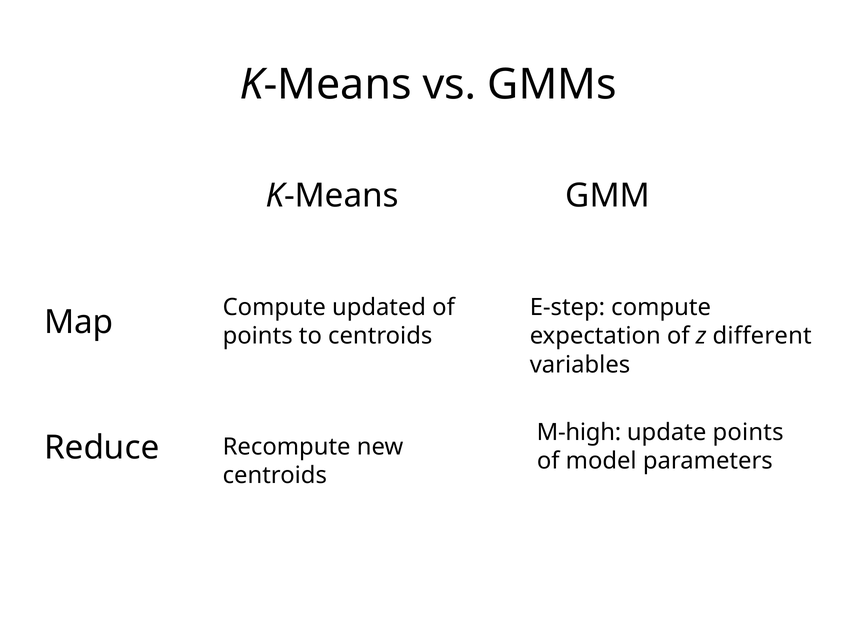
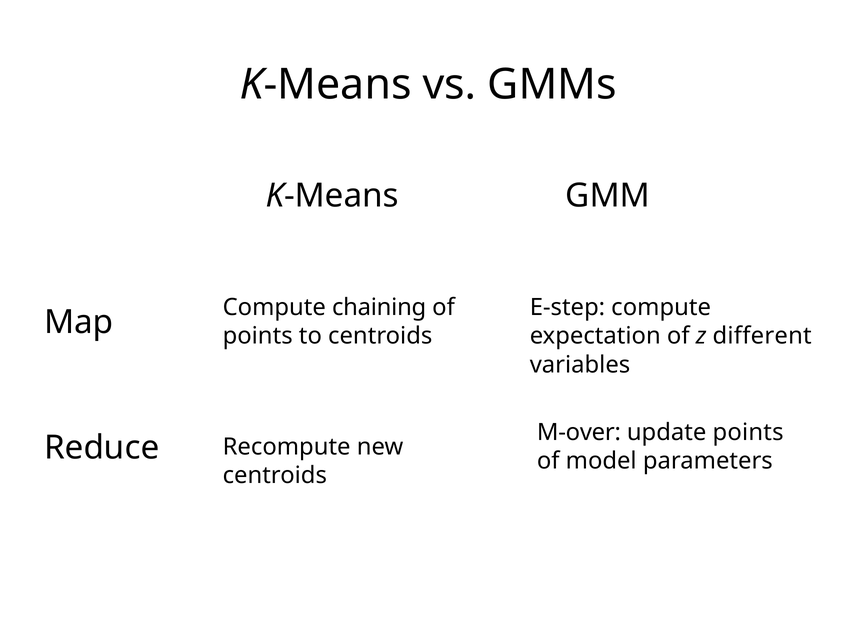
updated: updated -> chaining (379, 307)
M-high: M-high -> M-over (579, 432)
